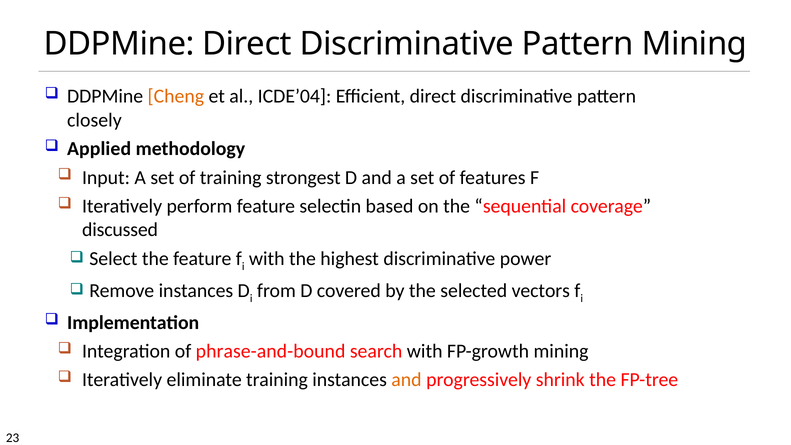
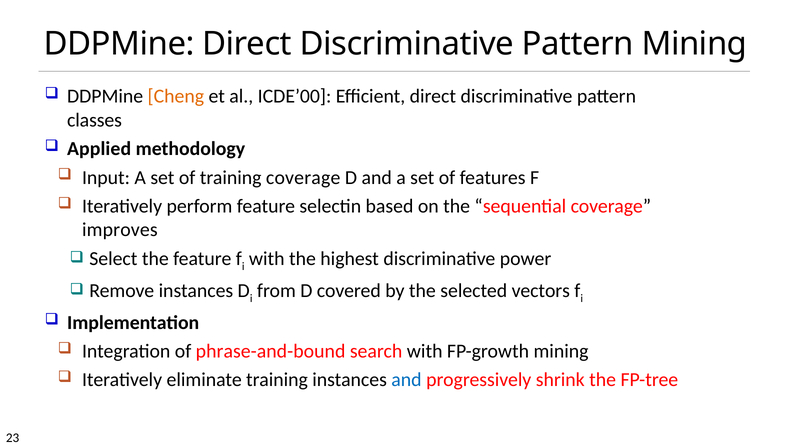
ICDE’04: ICDE’04 -> ICDE’00 (295, 96)
closely: closely -> classes (94, 120)
training strongest: strongest -> coverage (303, 177)
discussed: discussed -> improves (120, 230)
and colour: orange -> blue (406, 380)
